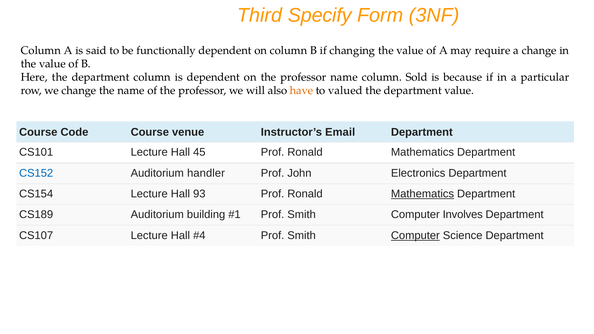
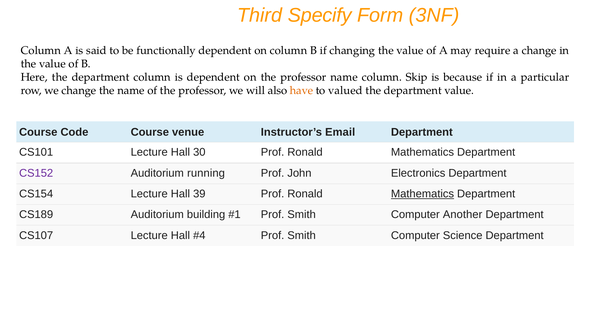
Sold: Sold -> Skip (417, 77)
45: 45 -> 30 (199, 152)
CS152 colour: blue -> purple (36, 173)
handler: handler -> running (206, 173)
93: 93 -> 39 (199, 194)
Involves: Involves -> Another (463, 215)
Computer underline: present -> none (415, 236)
